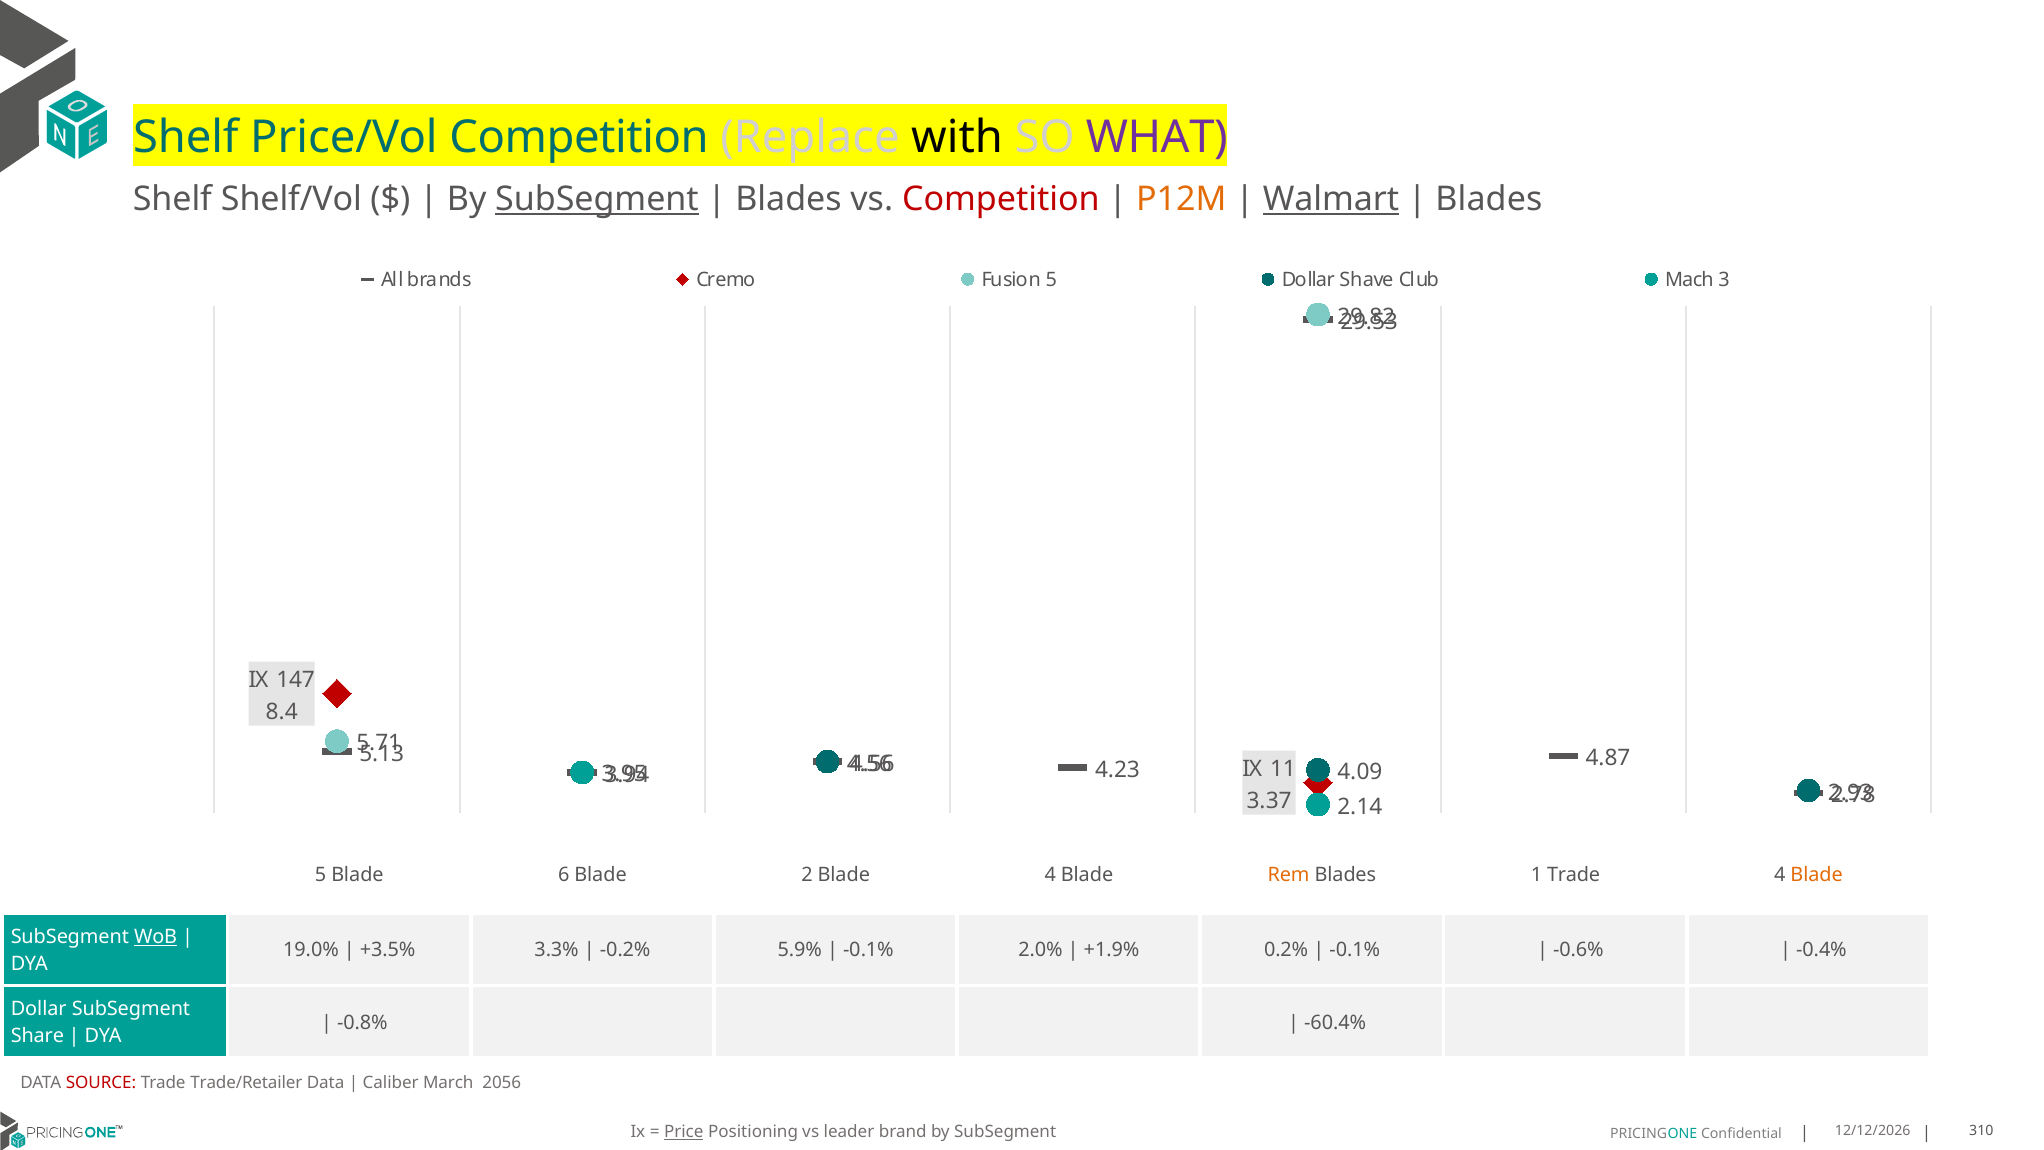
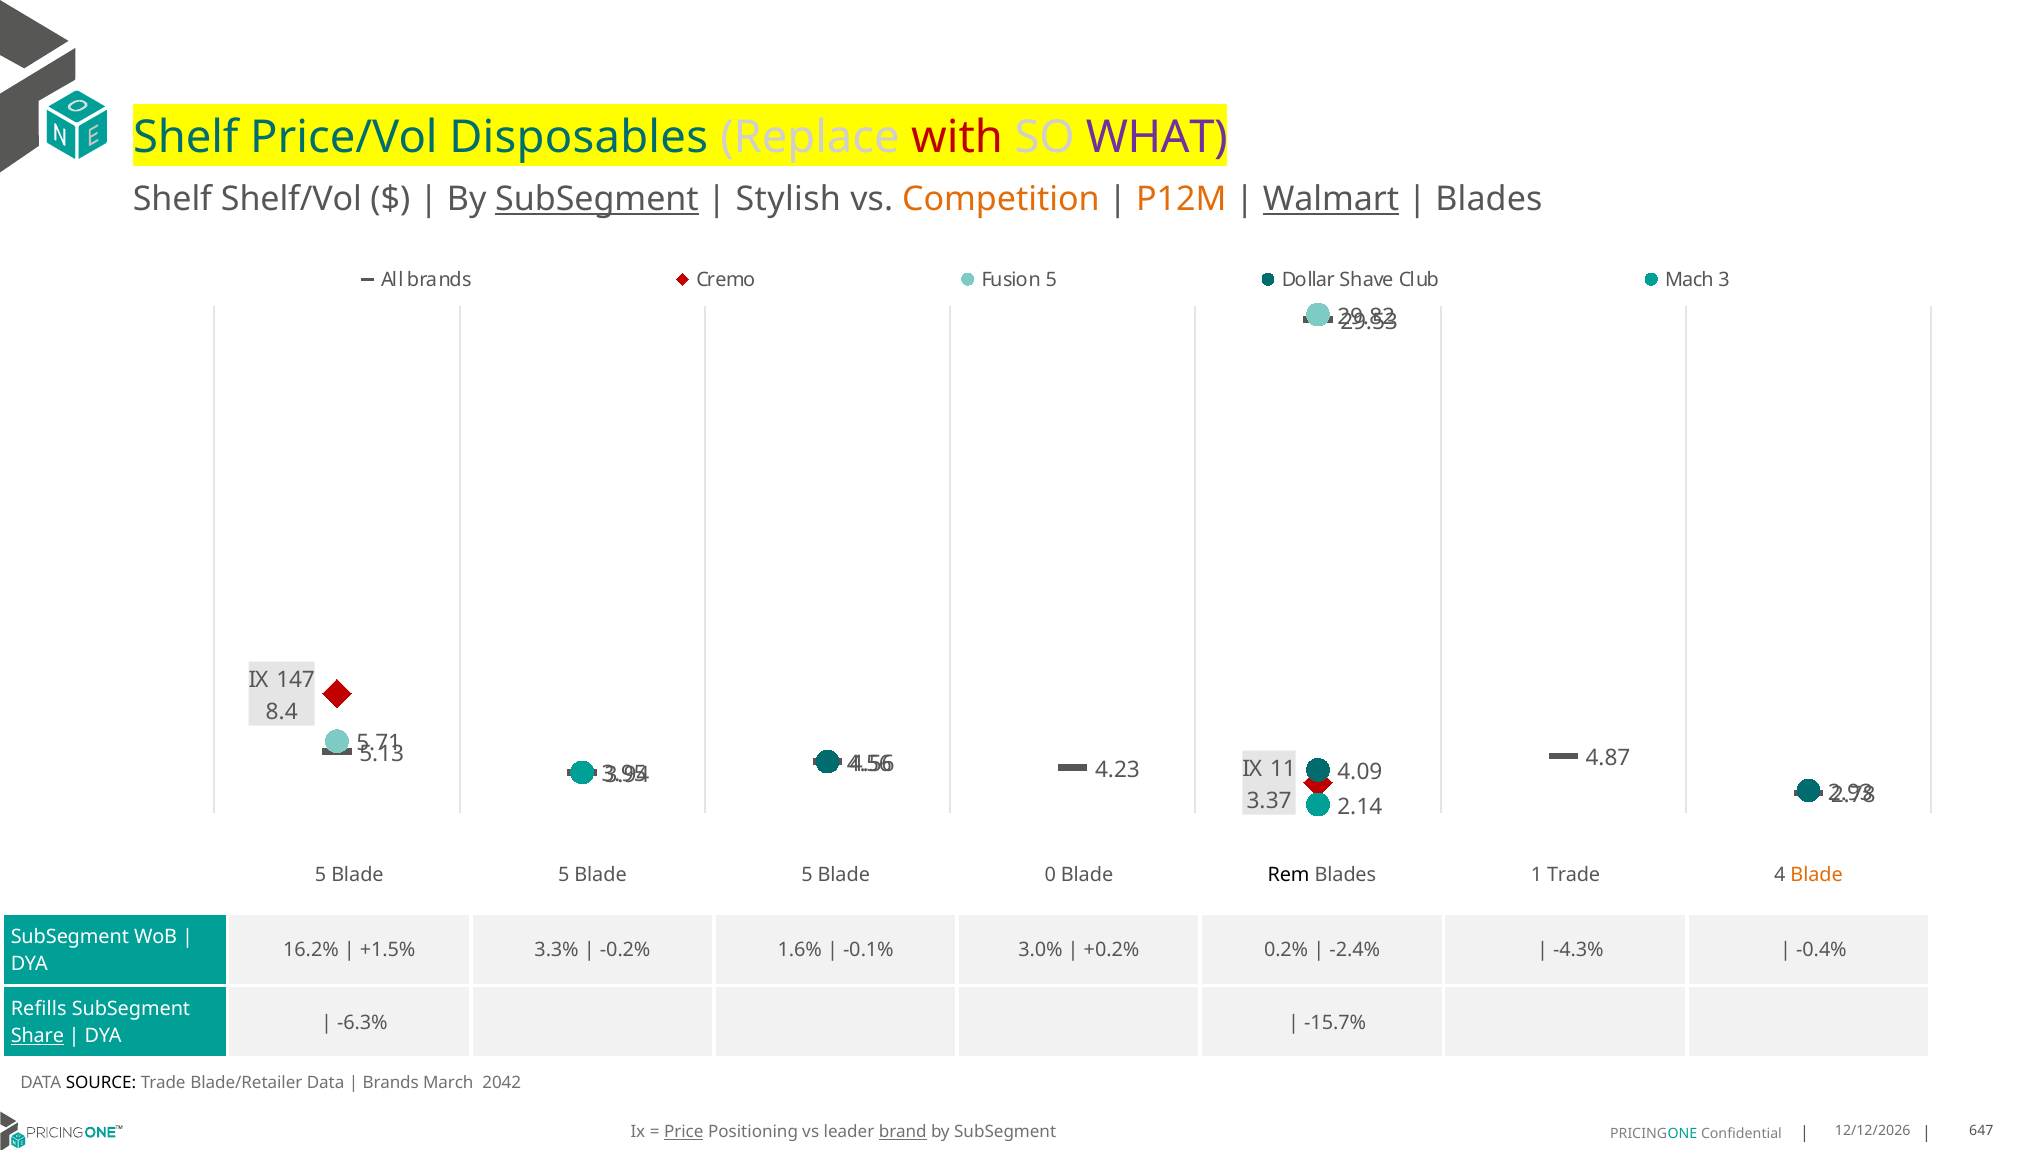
Price/Vol Competition: Competition -> Disposables (579, 137)
with colour: black -> red (957, 137)
Blades: Blades -> Stylish (788, 199)
Competition colour: red -> orange (1001, 199)
6: 6 -> 5 (564, 875)
2: 2 -> 5 (807, 875)
Blade 4: 4 -> 0 (1050, 875)
Rem colour: orange -> black (1289, 875)
WoB underline: present -> none (156, 937)
19.0%: 19.0% -> 16.2% (311, 950)
+3.5%: +3.5% -> +1.5% (388, 950)
5.9%: 5.9% -> 1.6% (800, 950)
2.0%: 2.0% -> 3.0% (1040, 950)
+1.9%: +1.9% -> +0.2% (1112, 950)
-0.1%: -0.1% -> -2.4% (1355, 950)
-0.6%: -0.6% -> -4.3% (1578, 950)
Dollar: Dollar -> Refills (39, 1009)
-0.8%: -0.8% -> -6.3% (362, 1023)
-60.4%: -60.4% -> -15.7% (1335, 1023)
Share underline: none -> present (37, 1036)
SOURCE colour: red -> black (101, 1083)
Trade/Retailer: Trade/Retailer -> Blade/Retailer (246, 1083)
Caliber: Caliber -> Brands (391, 1083)
2056: 2056 -> 2042 (502, 1083)
brand underline: none -> present (903, 1132)
310: 310 -> 647 (1981, 1130)
